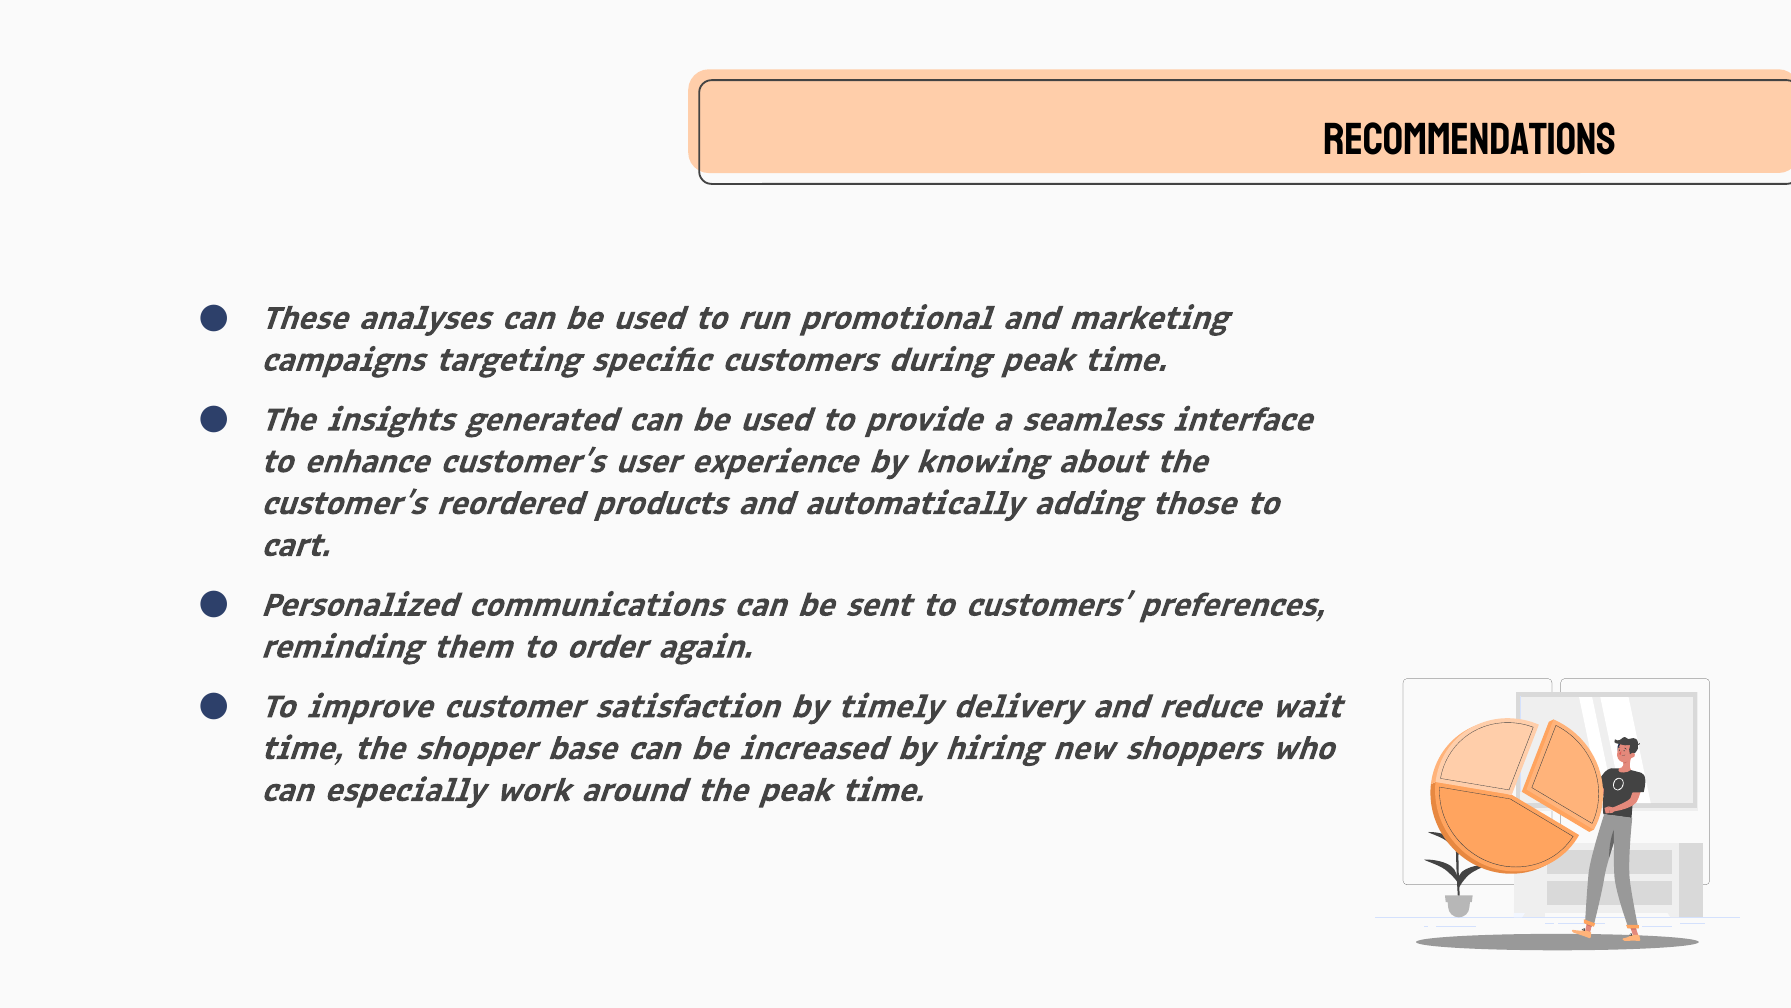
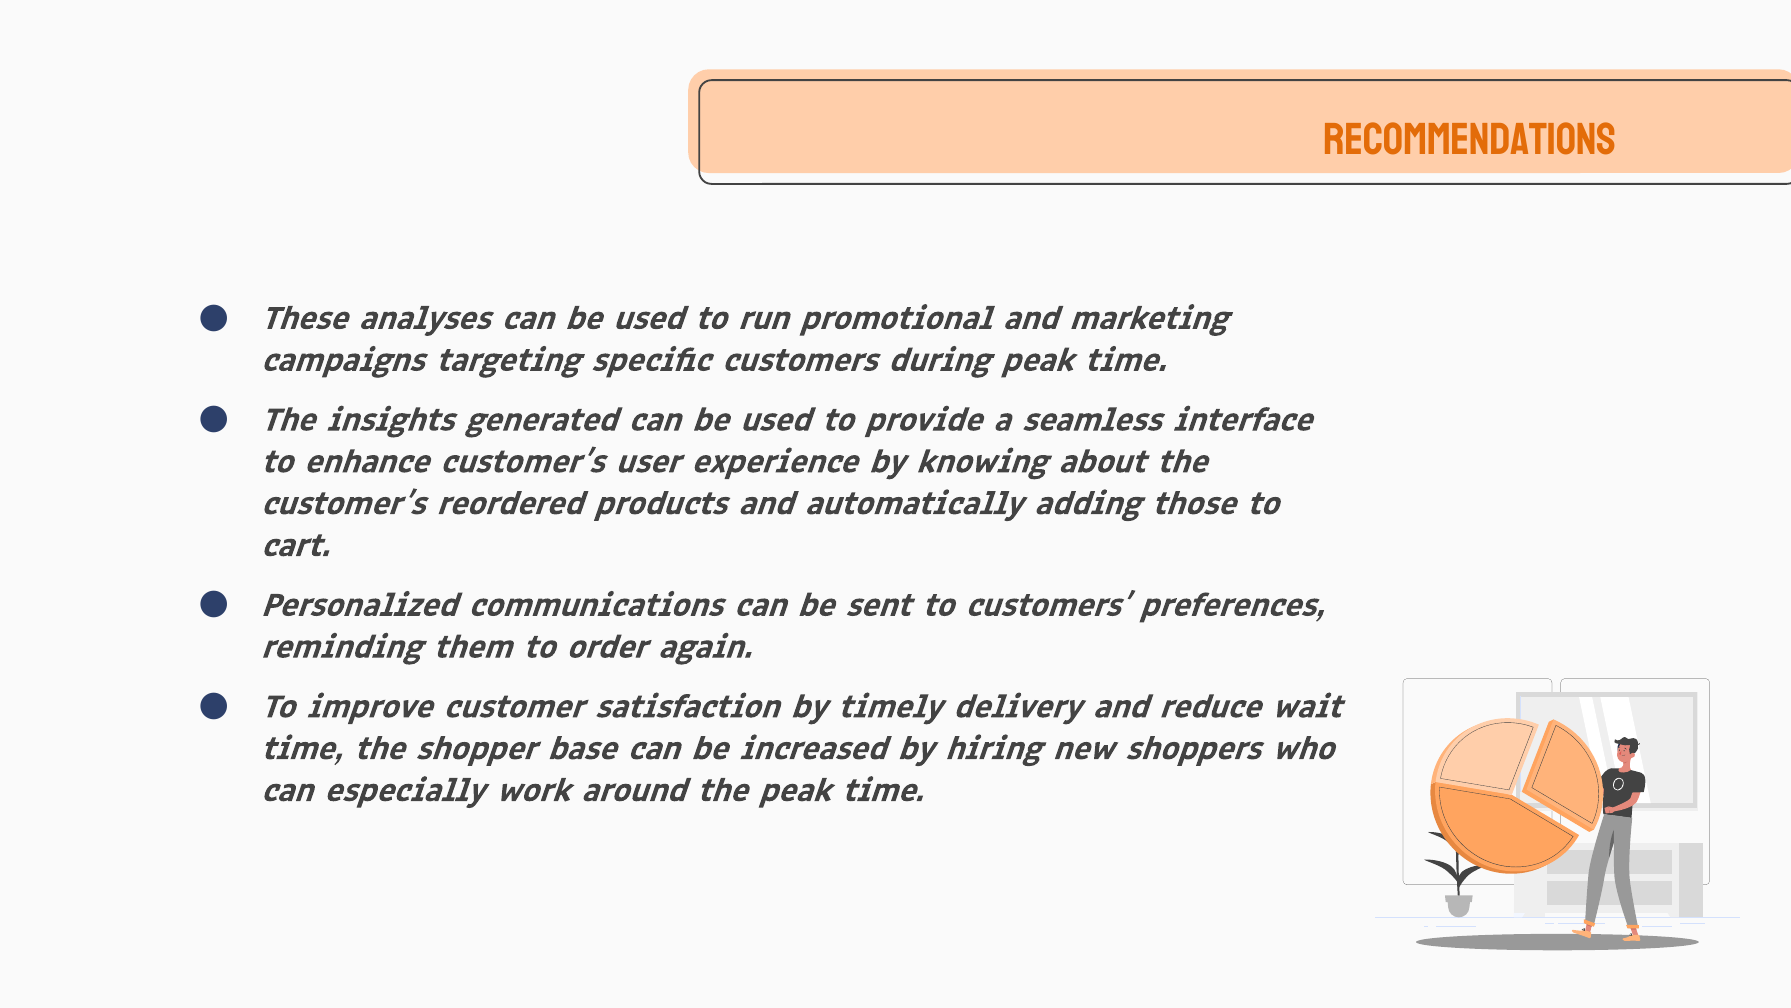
Recommendations colour: black -> orange (1470, 140)
